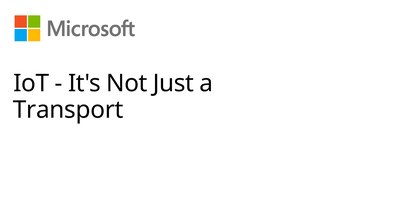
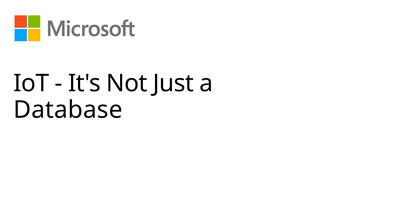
Transport: Transport -> Database (68, 110)
